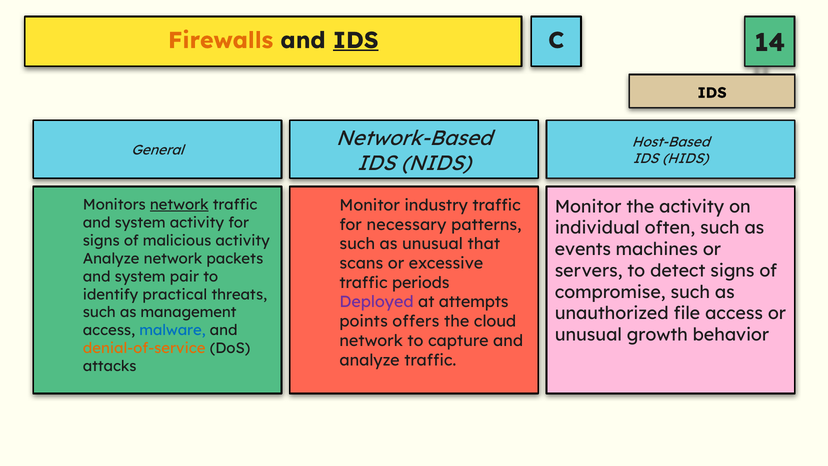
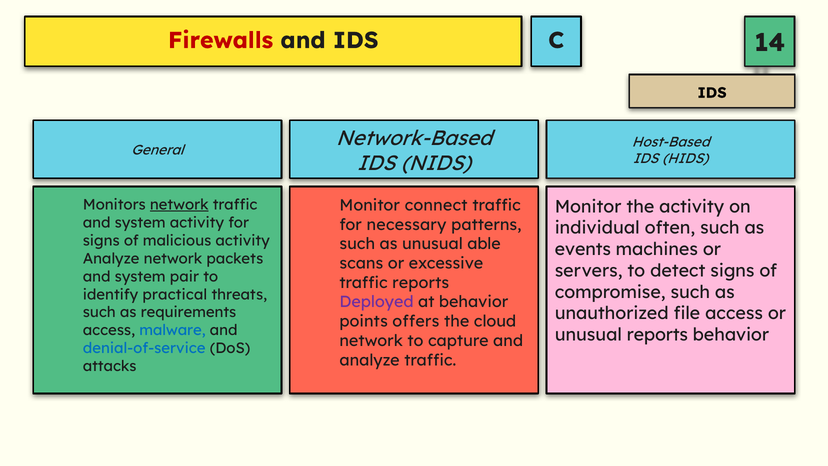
Firewalls colour: orange -> red (221, 40)
IDS underline: present -> none (356, 40)
industry: industry -> connect (436, 205)
that: that -> able (484, 244)
traffic periods: periods -> reports (421, 283)
at attempts: attempts -> behavior (474, 302)
management: management -> requirements (188, 312)
unusual growth: growth -> reports (657, 335)
denial-of-service colour: orange -> blue (144, 348)
